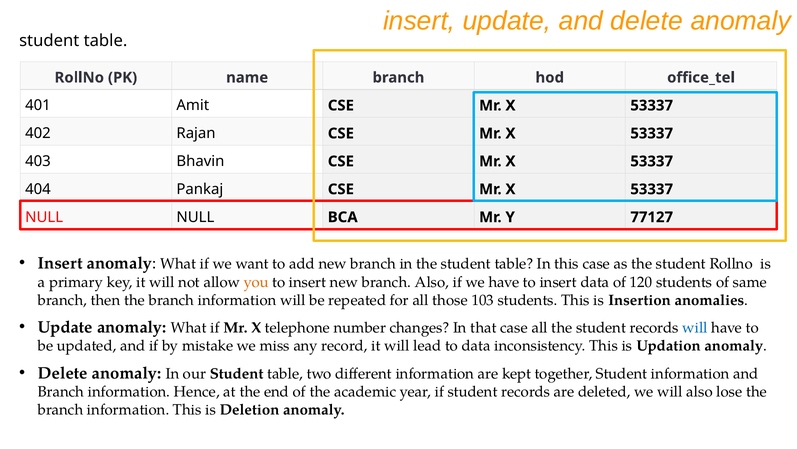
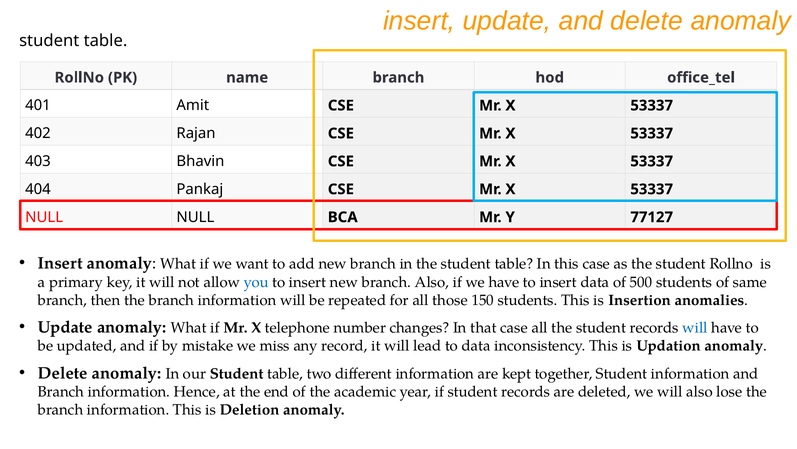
you colour: orange -> blue (256, 282)
120: 120 -> 500 (641, 282)
103: 103 -> 150 (483, 300)
